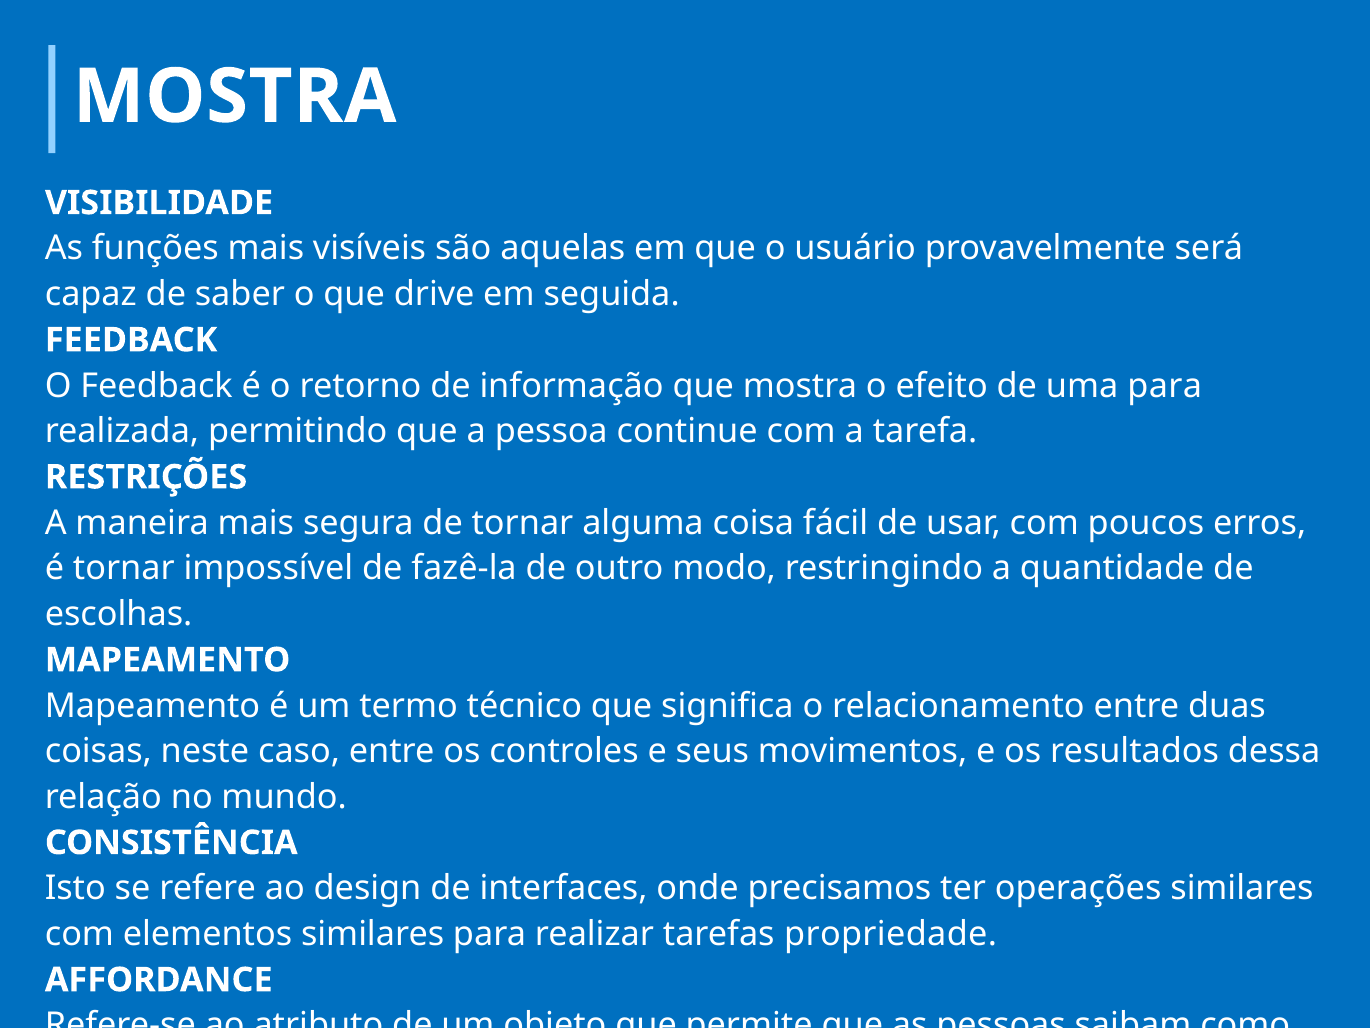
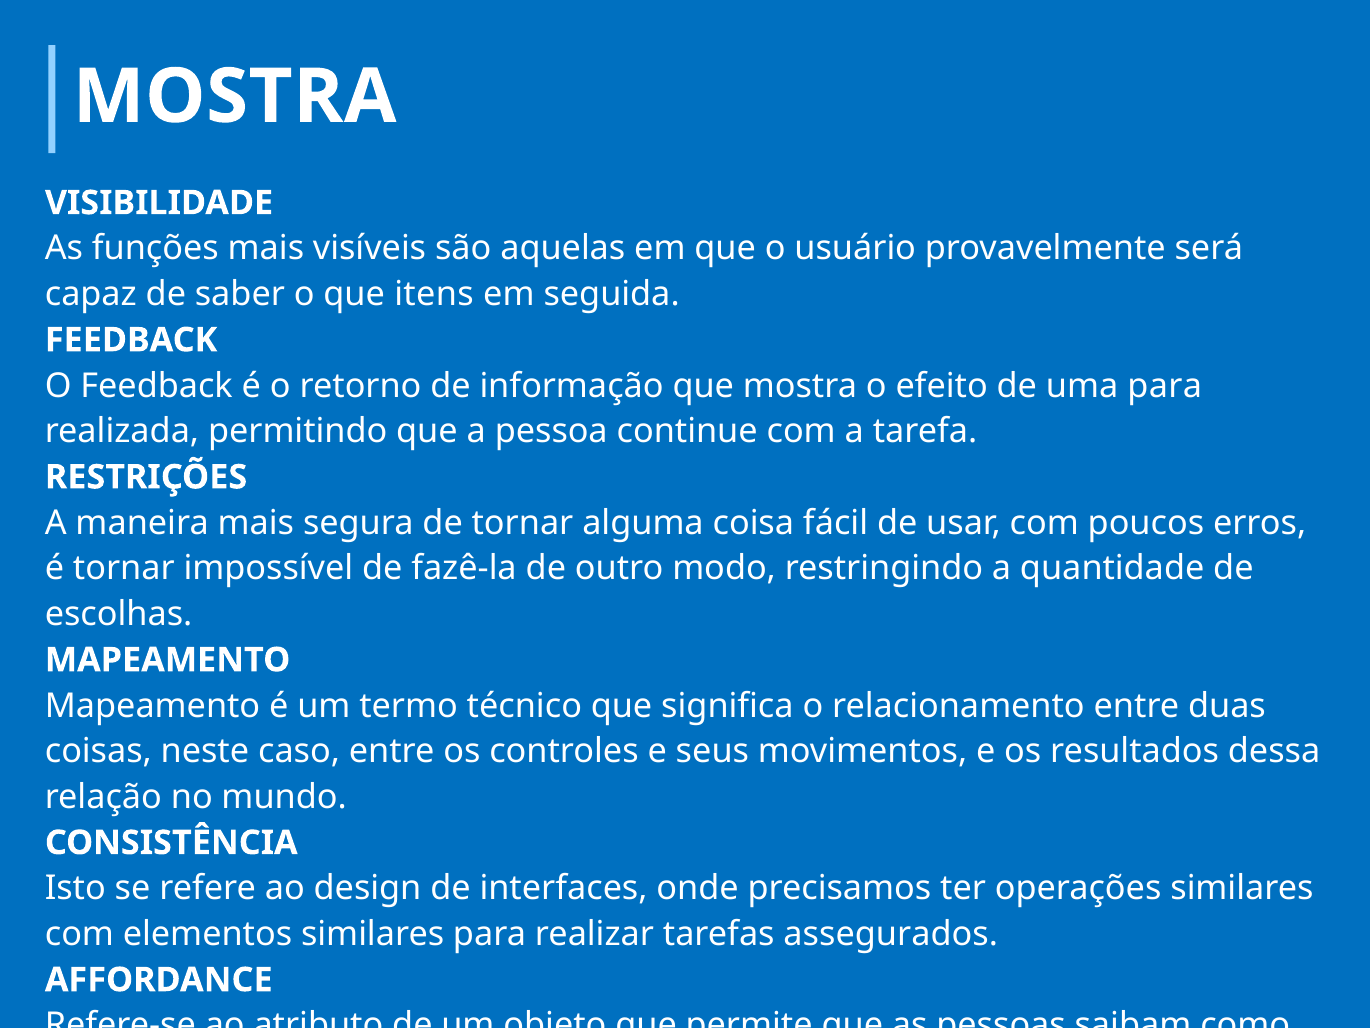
drive: drive -> itens (434, 294)
propriedade: propriedade -> assegurados (891, 934)
